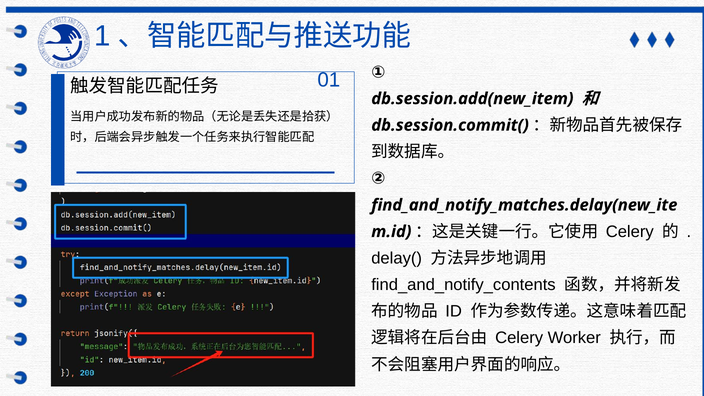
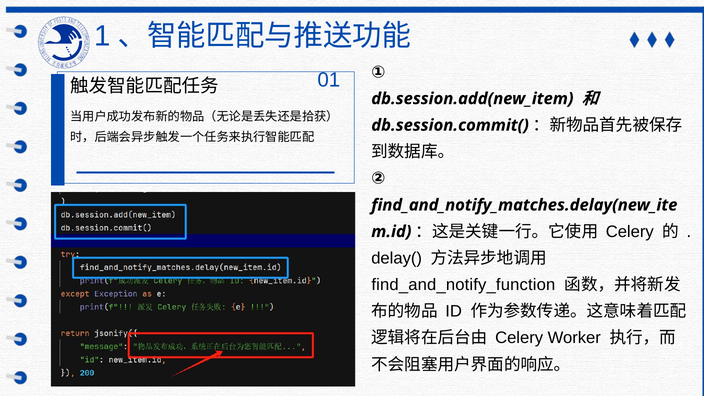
find_and_notify_contents: find_and_notify_contents -> find_and_notify_function (463, 285)
